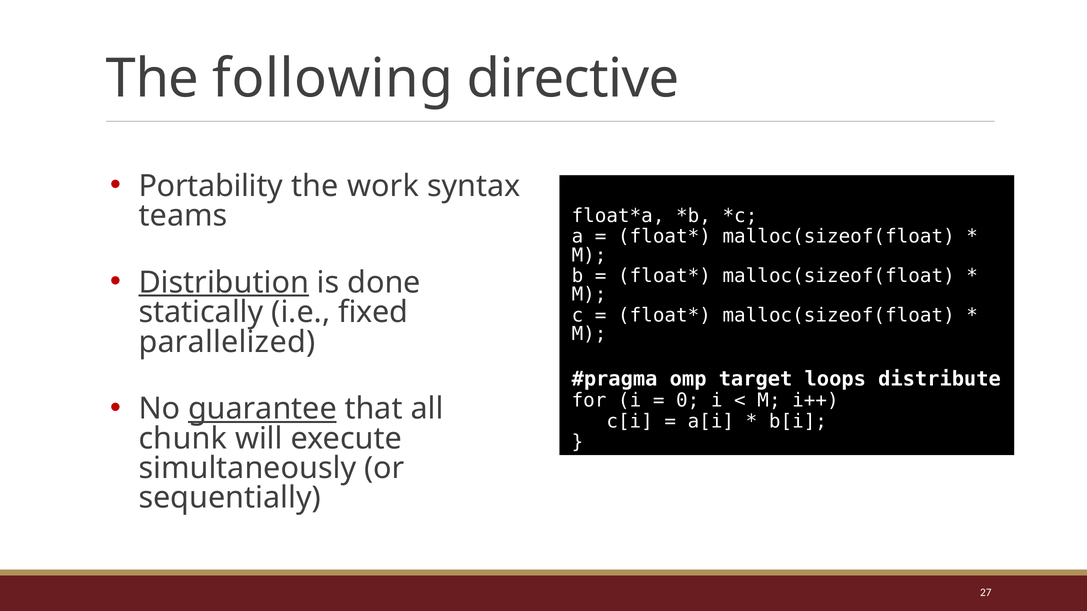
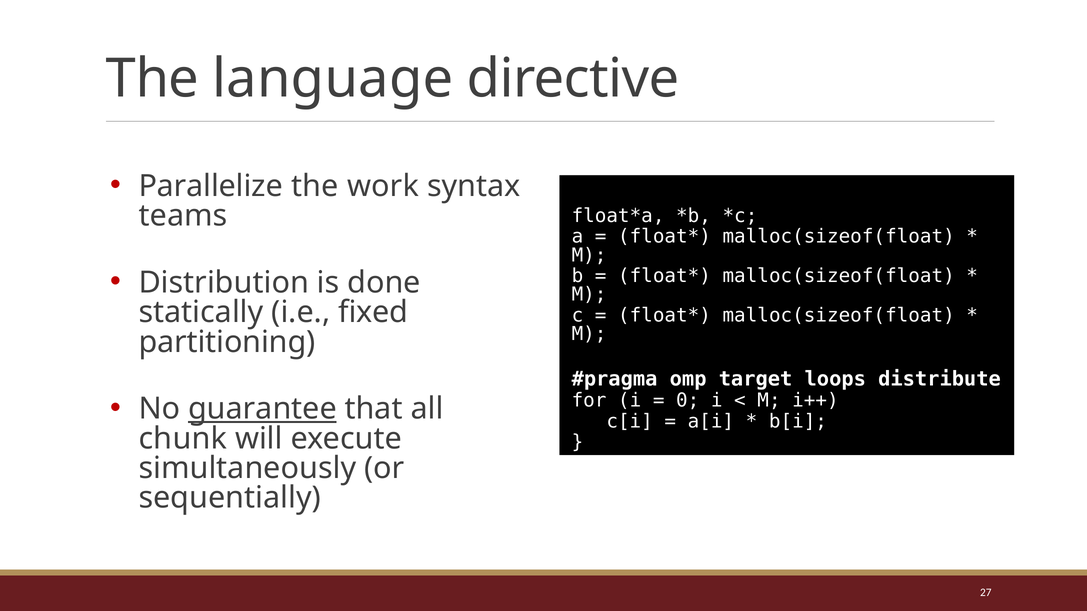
following: following -> language (333, 79)
Portability: Portability -> Parallelize (211, 186)
Distribution underline: present -> none (224, 283)
parallelized: parallelized -> partitioning (227, 342)
